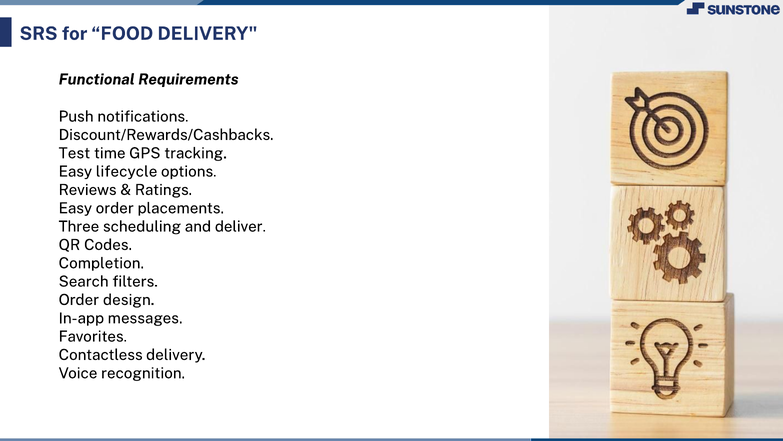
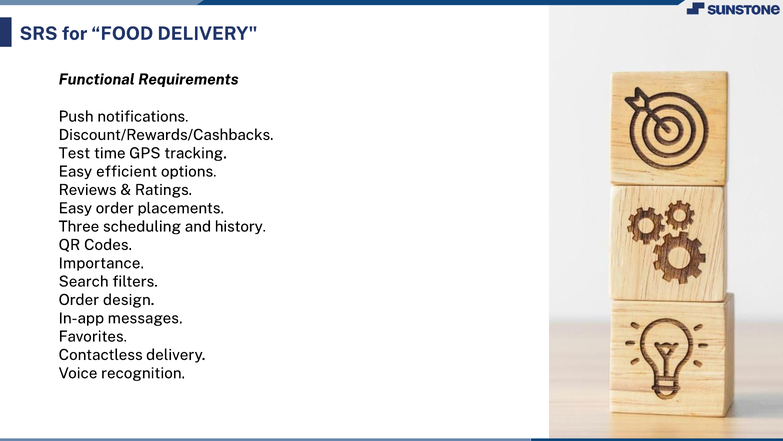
lifecycle: lifecycle -> efficient (127, 171)
deliver: deliver -> history (240, 226)
Completion: Completion -> Importance (101, 263)
